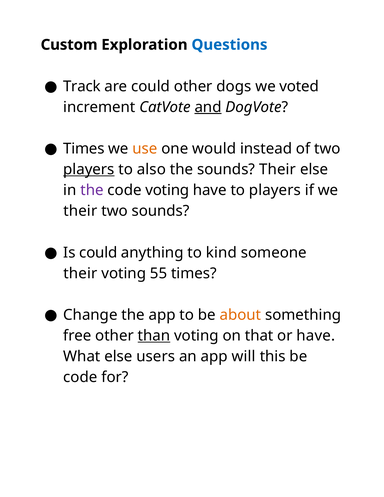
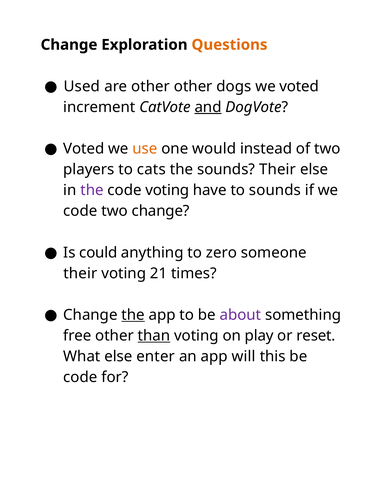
Custom: Custom -> Change (69, 45)
Questions colour: blue -> orange (229, 45)
Track: Track -> Used (82, 86)
are could: could -> other (151, 86)
Times: Times -> Voted (84, 149)
players underline: present -> none (89, 169)
also: also -> cats (151, 169)
to players: players -> sounds (275, 190)
their: their -> code (80, 211)
two sounds: sounds -> change (161, 211)
kind: kind -> zero (221, 252)
55: 55 -> 21 (159, 273)
the underline: none -> present (133, 315)
about colour: orange -> purple (240, 315)
that: that -> play (259, 336)
or have: have -> reset (316, 336)
users: users -> enter (156, 356)
